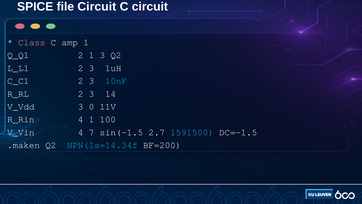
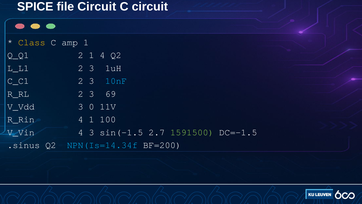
Class colour: pink -> yellow (32, 42)
1 3: 3 -> 4 (102, 55)
14: 14 -> 69 (110, 94)
4 7: 7 -> 3 (91, 132)
1591500 colour: light blue -> light green (192, 132)
.maken: .maken -> .sinus (24, 145)
